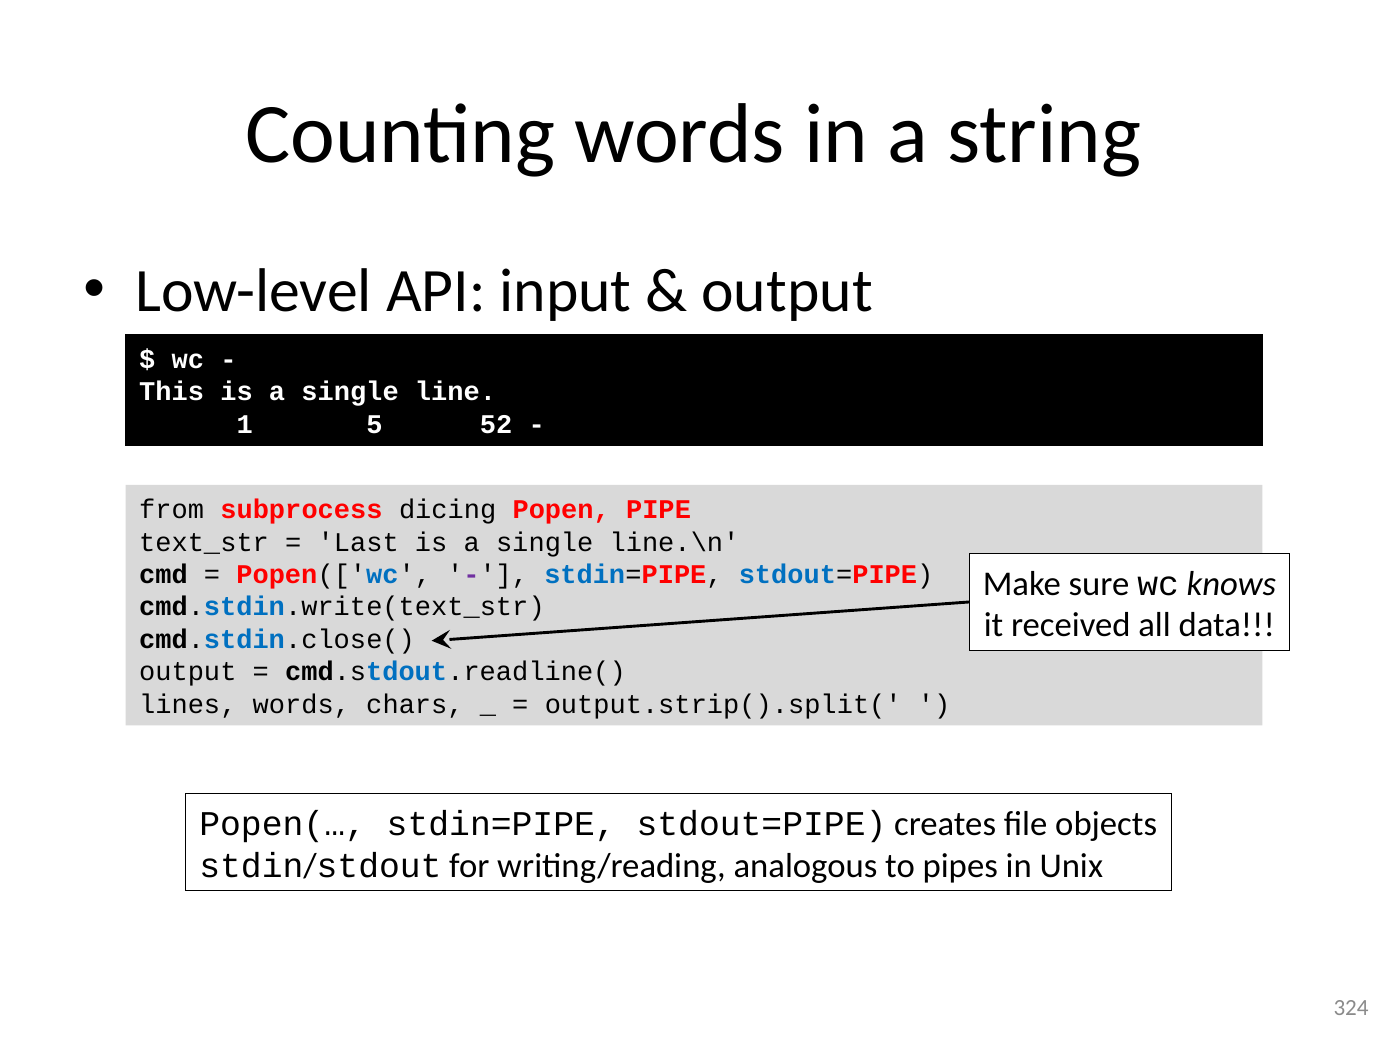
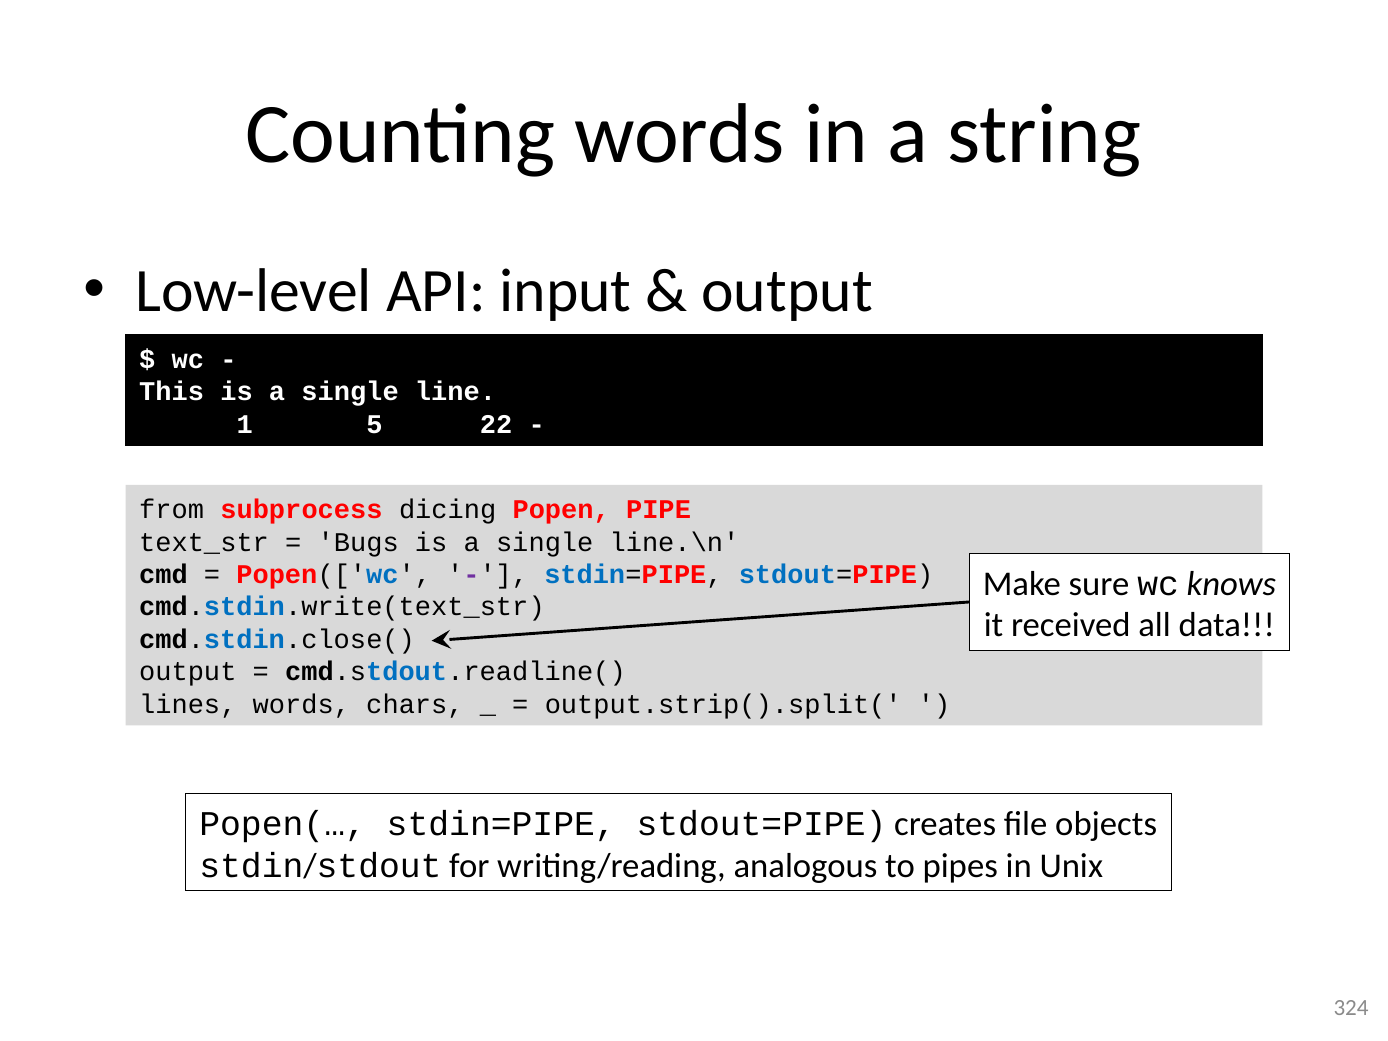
52: 52 -> 22 (496, 424)
Last: Last -> Bugs (358, 542)
